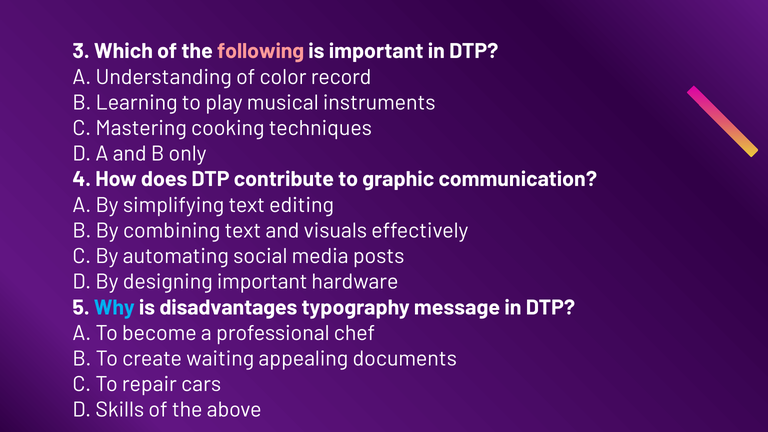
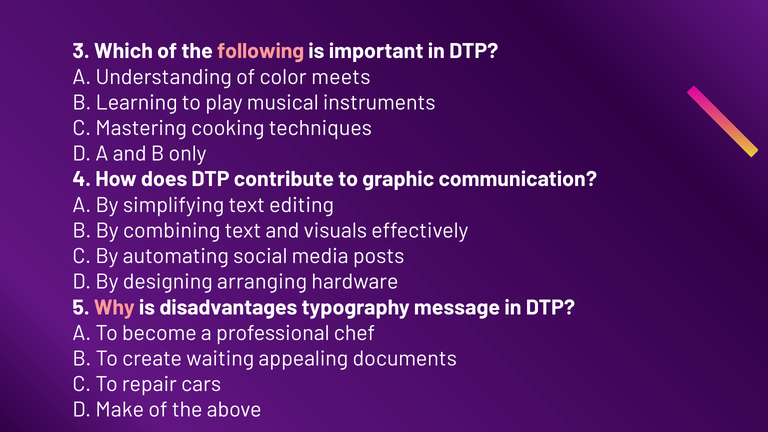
record: record -> meets (341, 77)
designing important: important -> arranging (262, 282)
Why colour: light blue -> pink (114, 307)
Skills: Skills -> Make (120, 410)
